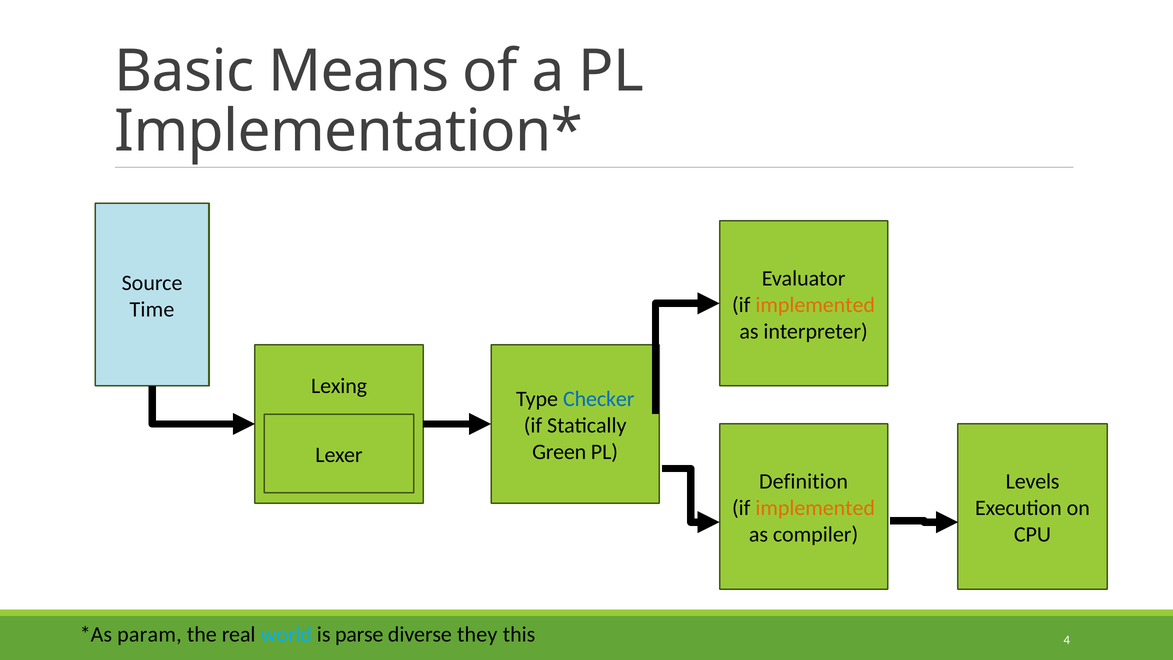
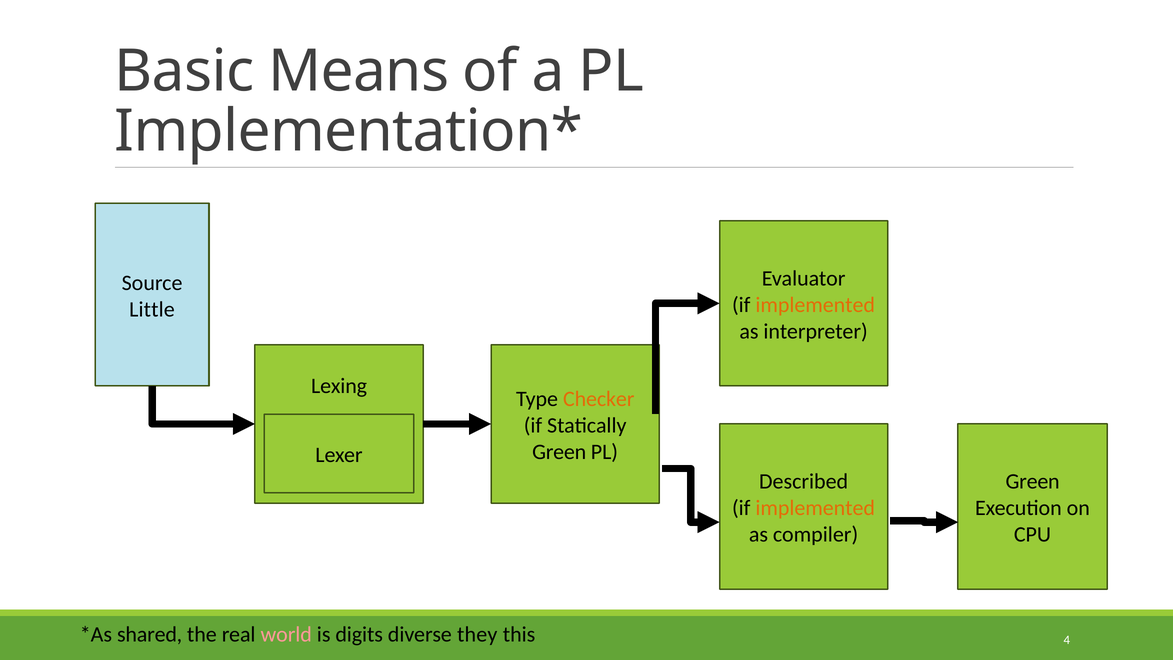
Time: Time -> Little (152, 309)
Checker colour: blue -> orange (599, 399)
Definition: Definition -> Described (804, 481)
Levels: Levels -> Green (1033, 481)
param: param -> shared (150, 634)
world colour: light blue -> pink (286, 634)
parse: parse -> digits (359, 634)
